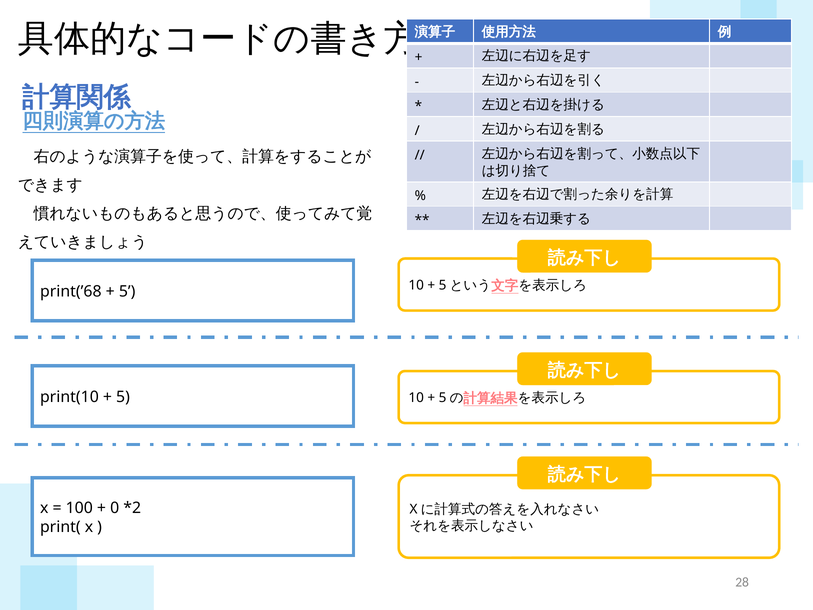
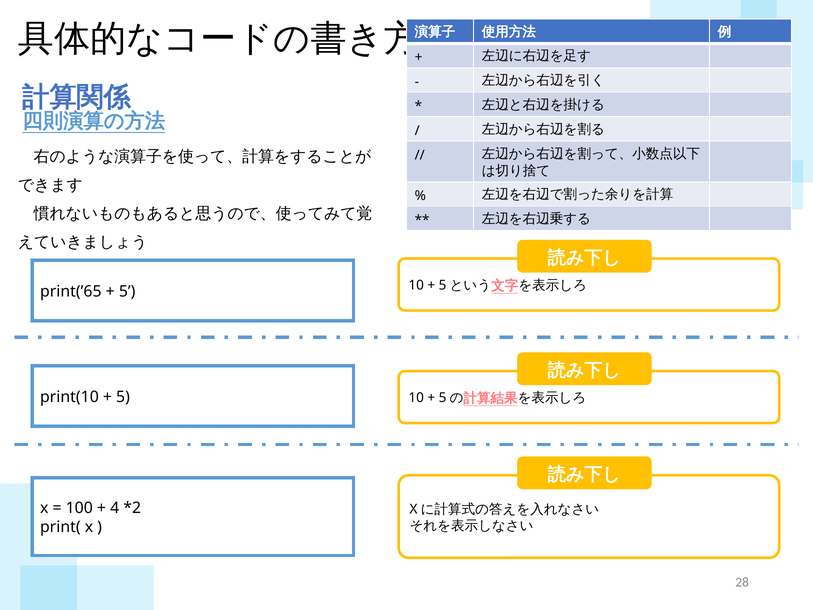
print(’68: print(’68 -> print(’65 (71, 292)
0: 0 -> 4 (115, 508)
